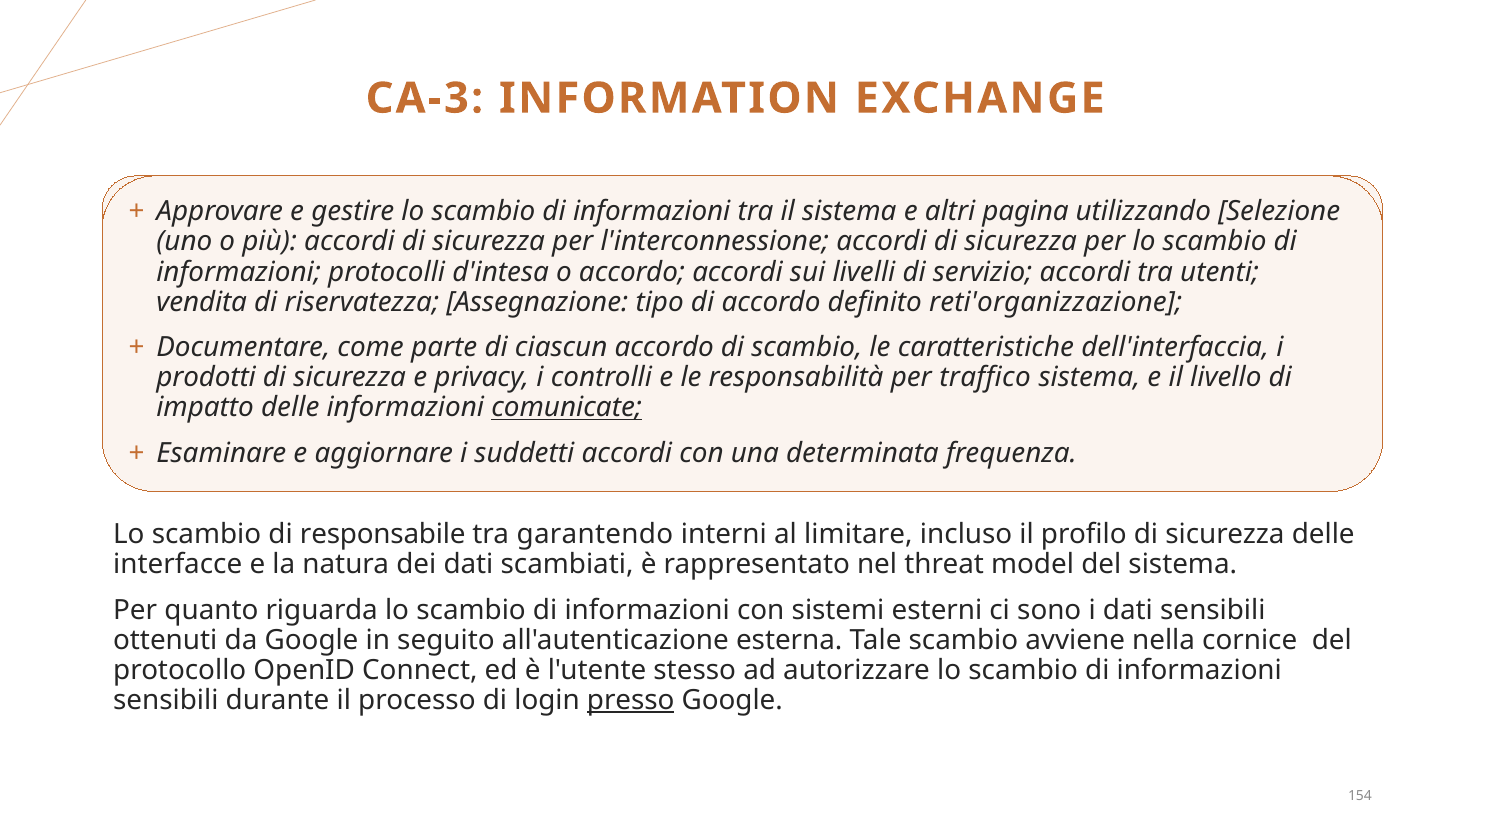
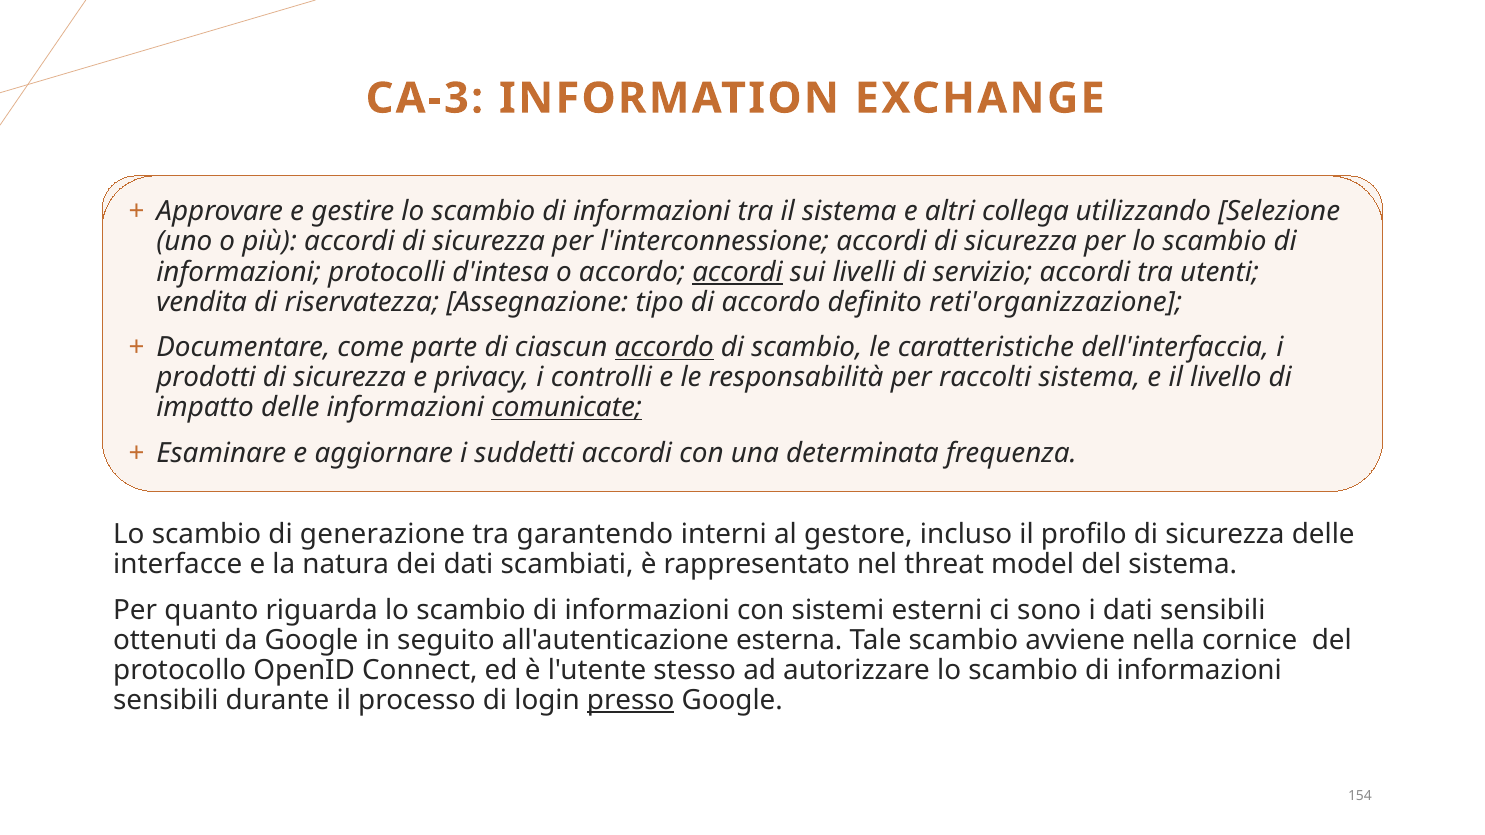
pagina: pagina -> collega (1026, 212)
accordi underline: none -> present (738, 272)
accordo underline: none -> present (664, 348)
traffico: traffico -> raccolti (985, 378)
responsabile: responsabile -> generazione (383, 535)
limitare: limitare -> gestore (858, 535)
